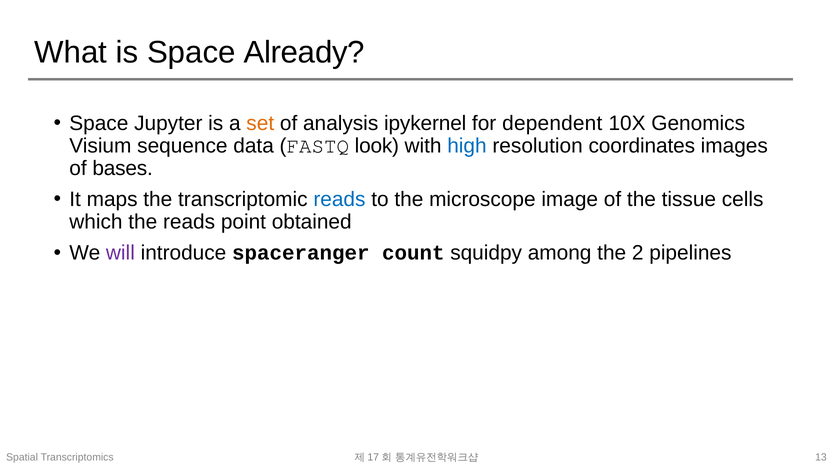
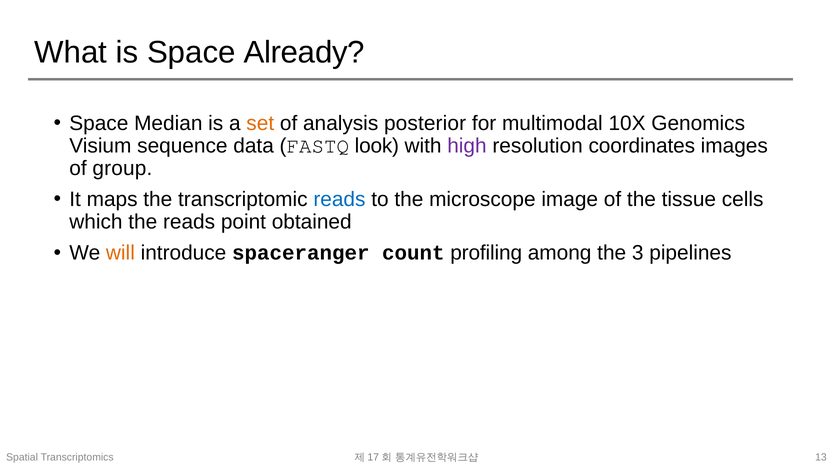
Jupyter: Jupyter -> Median (168, 123)
ipykernel: ipykernel -> posterior (425, 123)
dependent: dependent -> multimodal (552, 123)
high colour: blue -> purple (467, 146)
bases: bases -> group (122, 168)
will colour: purple -> orange (120, 253)
squidpy: squidpy -> profiling (486, 253)
2: 2 -> 3 (638, 253)
